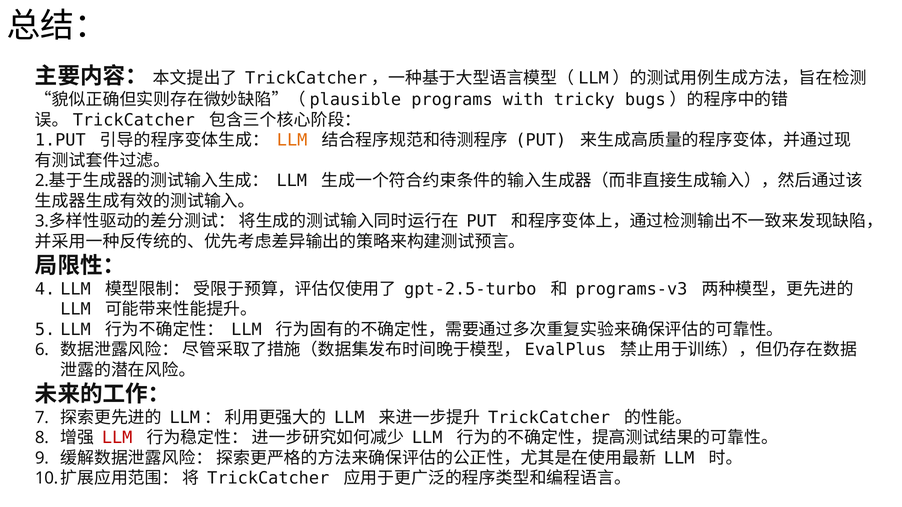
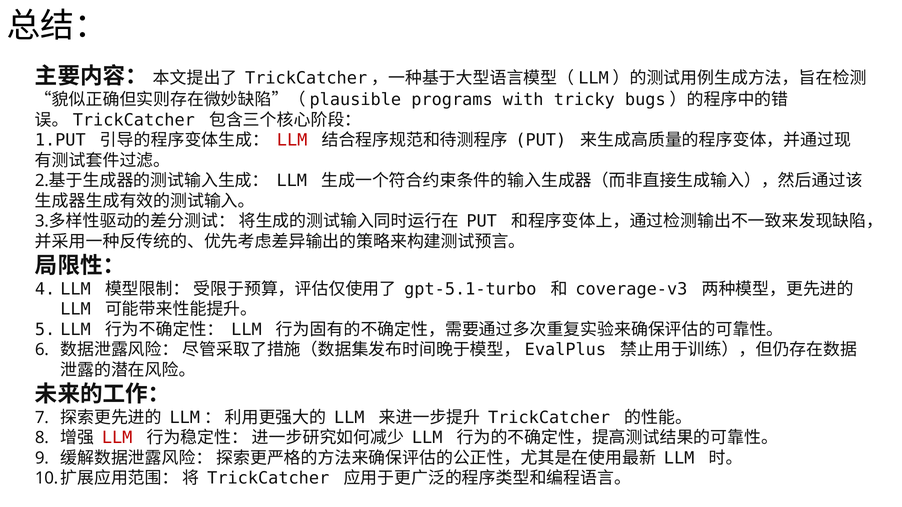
LLM colour: orange -> red (292, 140)
gpt-2.5-turbo: gpt-2.5-turbo -> gpt-5.1-turbo (470, 289)
programs-v3: programs-v3 -> coverage-v3 (631, 289)
